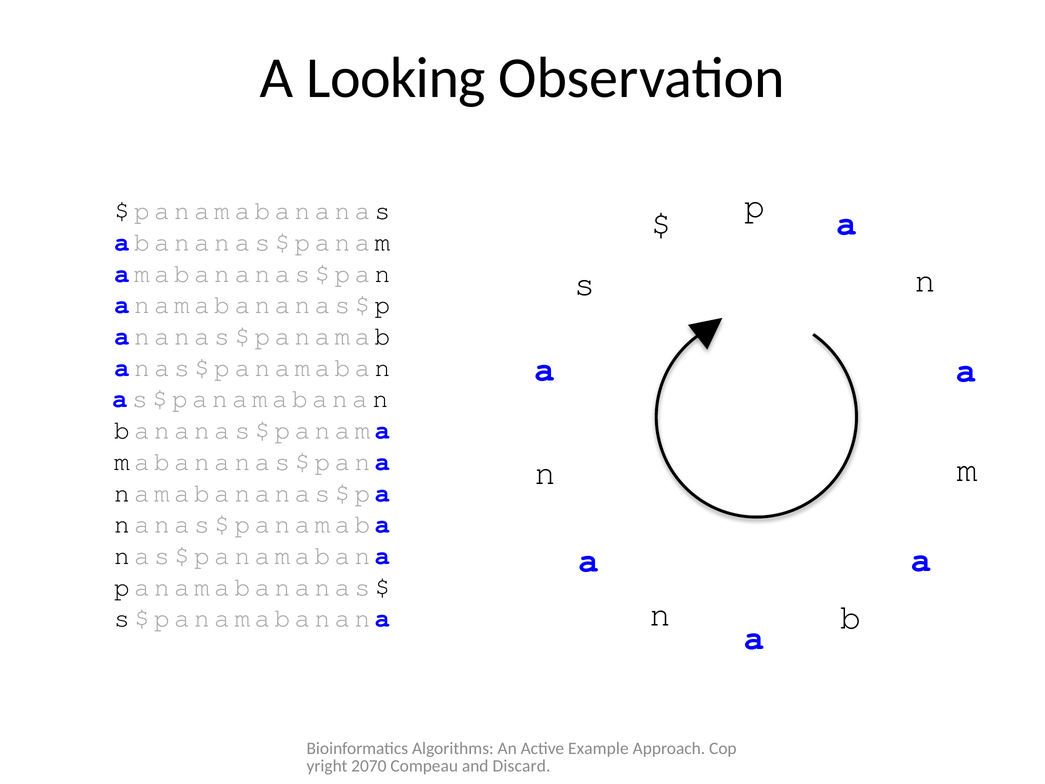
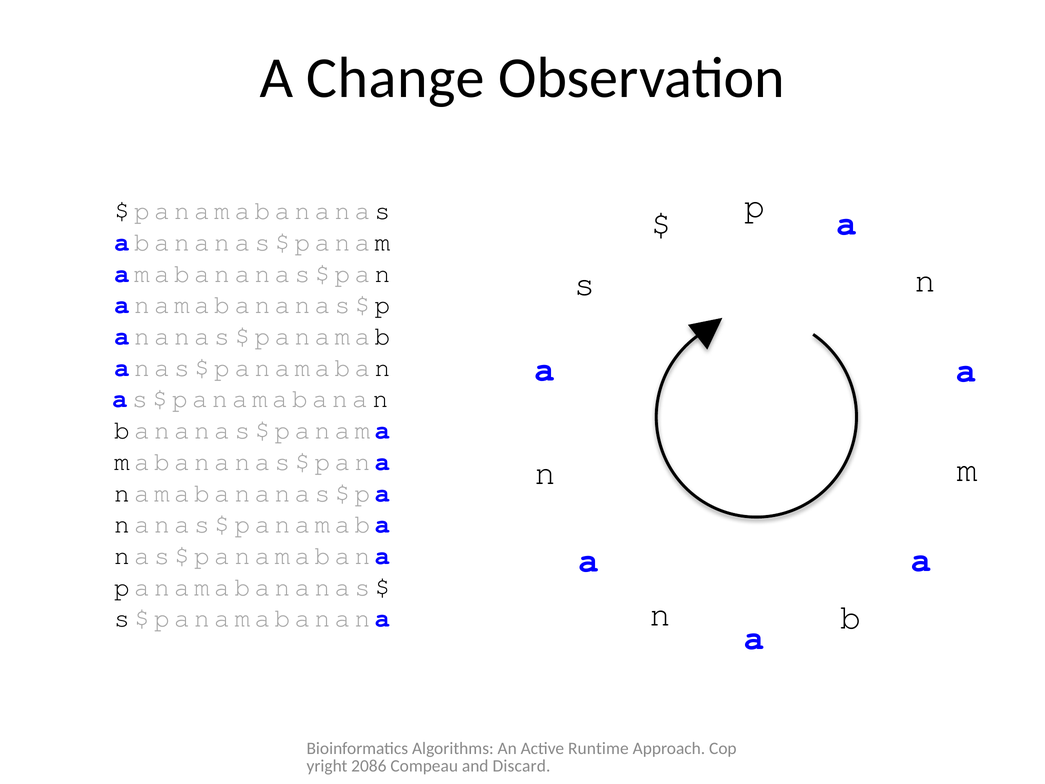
Looking: Looking -> Change (395, 78)
Example: Example -> Runtime (598, 748)
2070: 2070 -> 2086 (369, 766)
